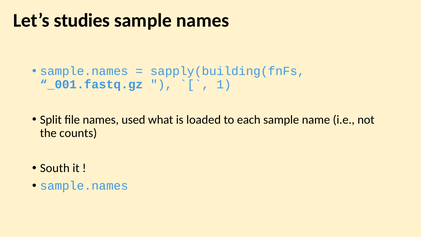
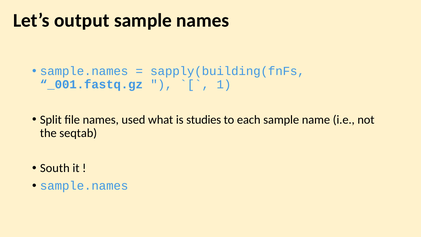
studies: studies -> output (82, 20)
loaded: loaded -> studies (204, 120)
counts: counts -> seqtab (78, 133)
